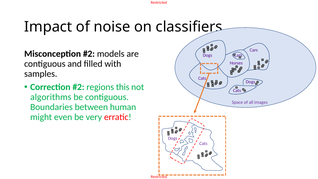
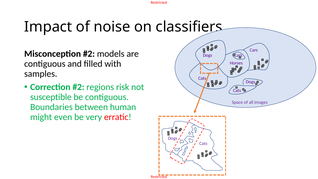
this: this -> risk (123, 87)
algorithms: algorithms -> susceptible (51, 97)
